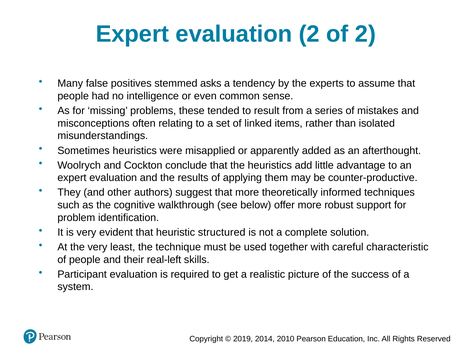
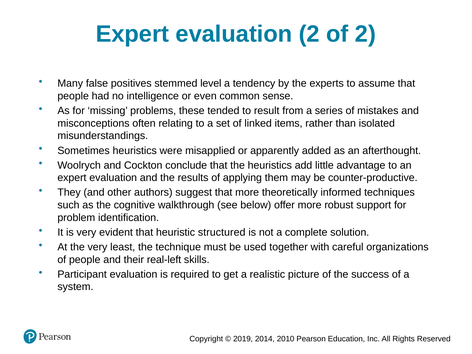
asks: asks -> level (211, 83)
characteristic: characteristic -> organizations (397, 247)
